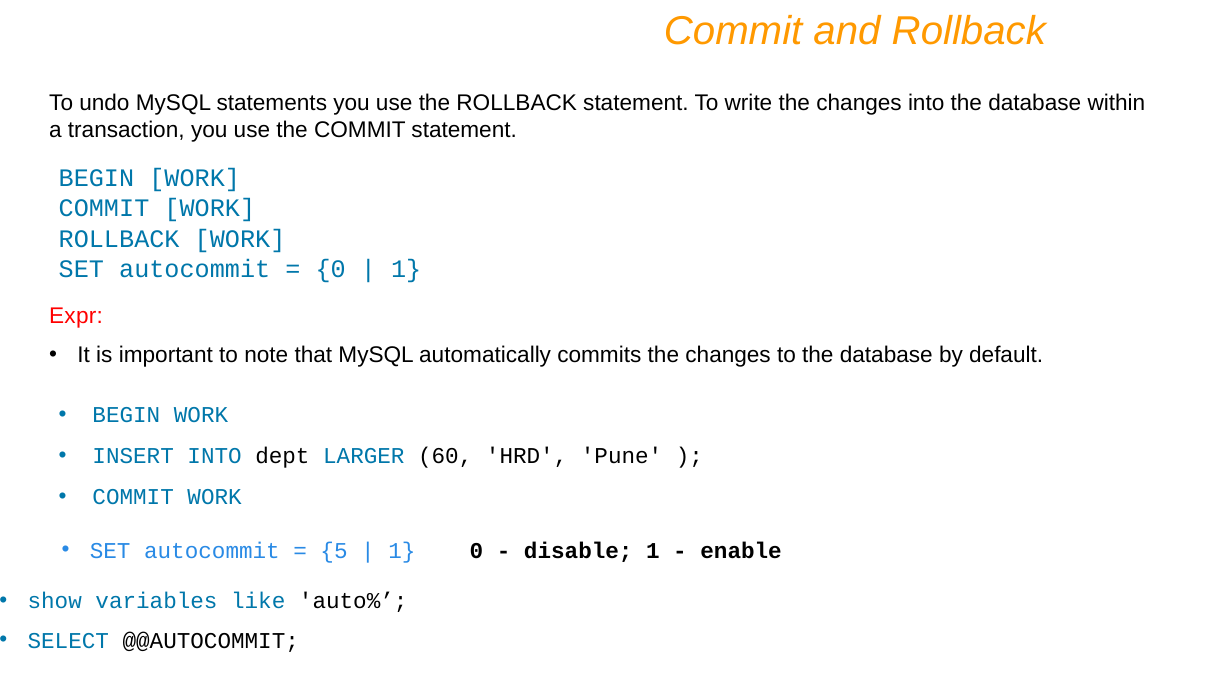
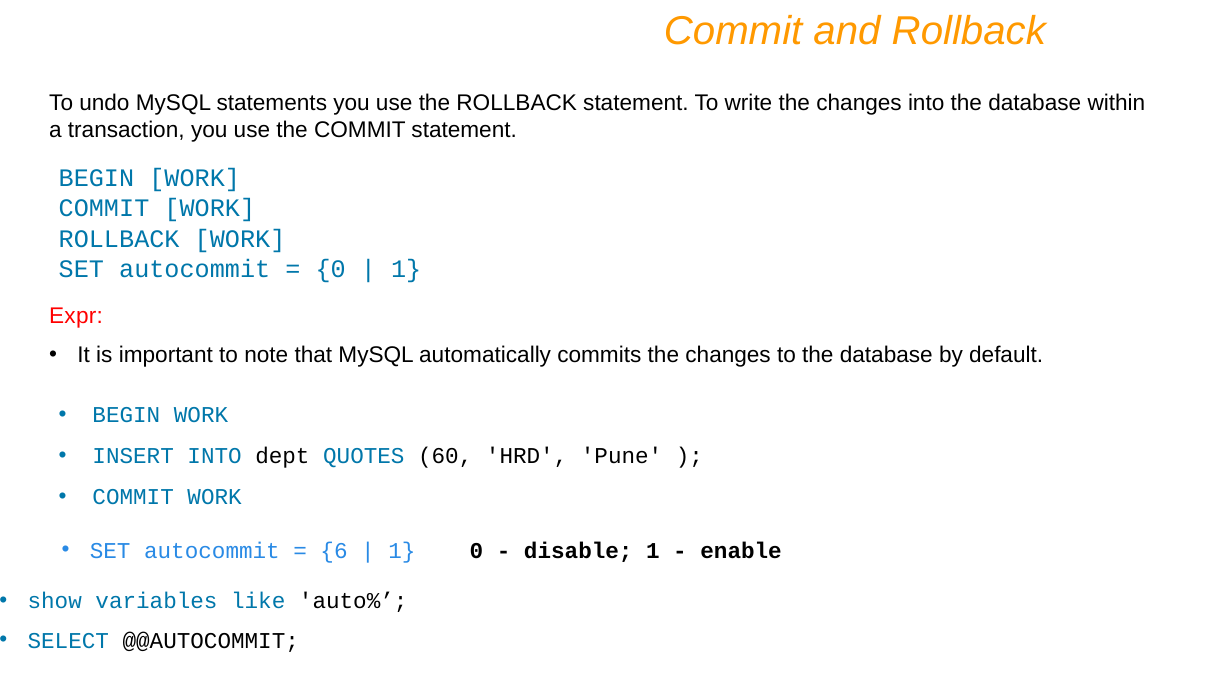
LARGER: LARGER -> QUOTES (364, 456)
5: 5 -> 6 (334, 550)
